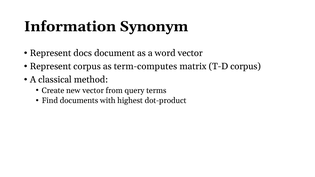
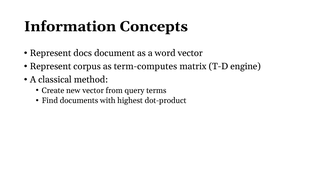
Synonym: Synonym -> Concepts (154, 26)
T-D corpus: corpus -> engine (246, 66)
